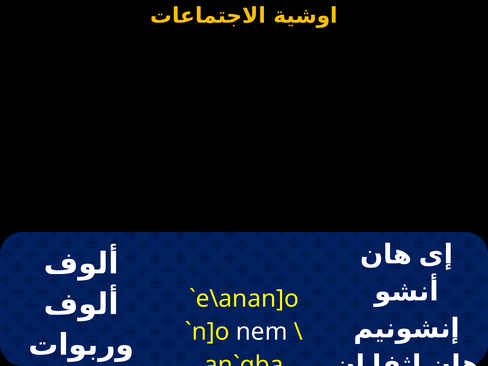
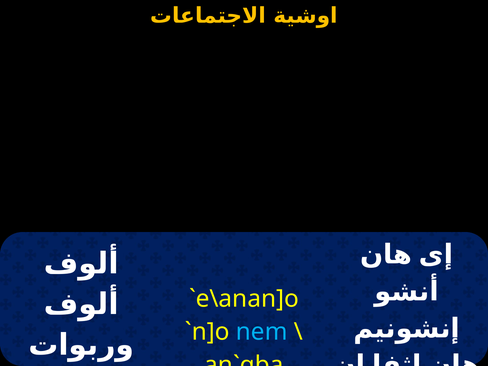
nem colour: white -> light blue (262, 332)
